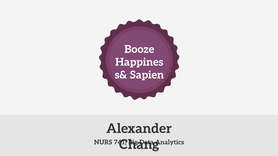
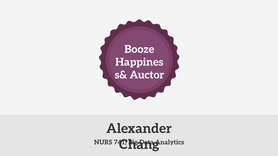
Sapien: Sapien -> Auctor (147, 75)
